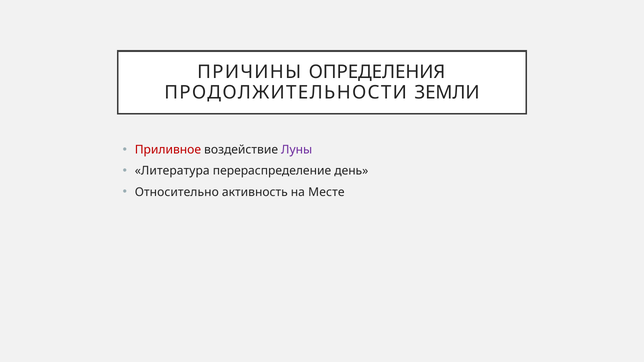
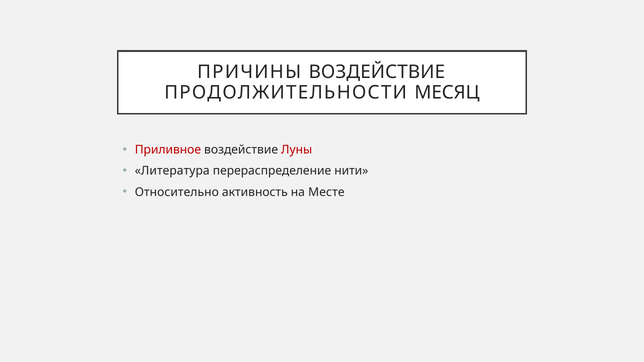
ПРИЧИНЫ ОПРЕДЕЛЕНИЯ: ОПРЕДЕЛЕНИЯ -> ВОЗДЕЙСТВИЕ (377, 72)
ЗЕМЛИ: ЗЕМЛИ -> МЕСЯЦ (447, 92)
Луны colour: purple -> red (297, 150)
день: день -> нити (351, 171)
